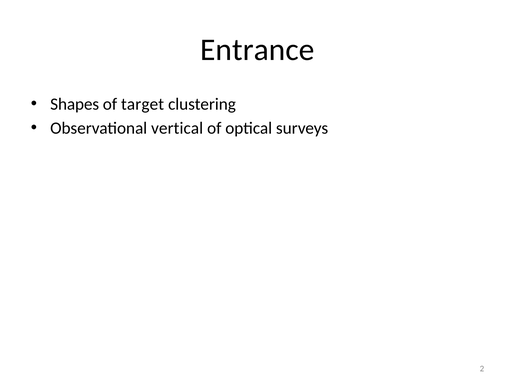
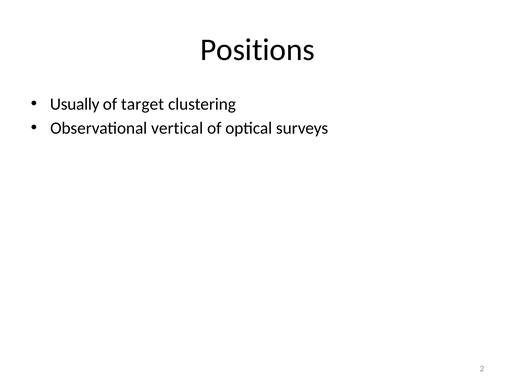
Entrance: Entrance -> Positions (257, 50)
Shapes: Shapes -> Usually (75, 104)
